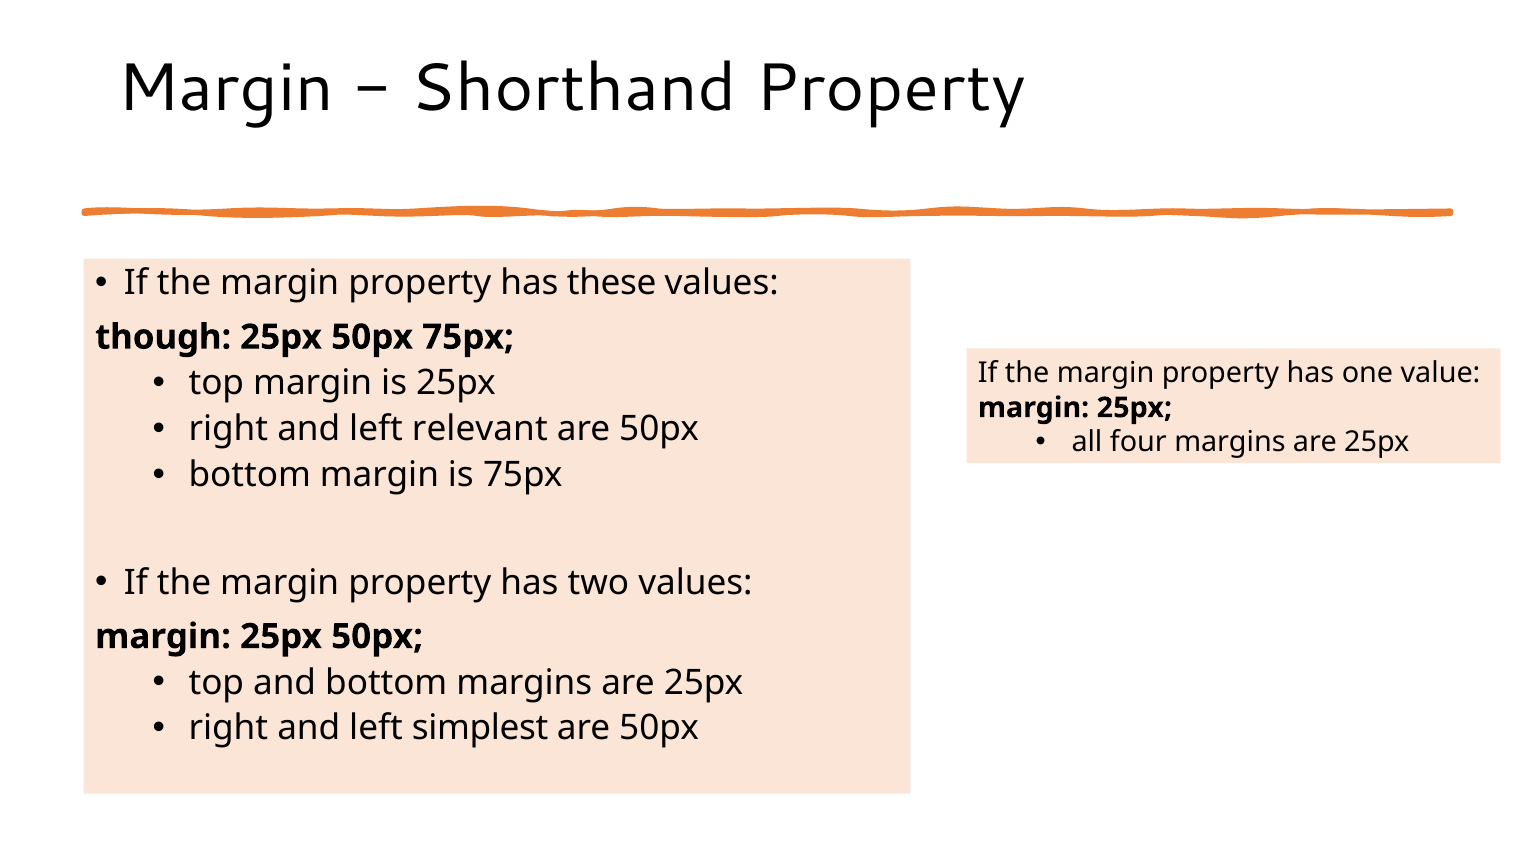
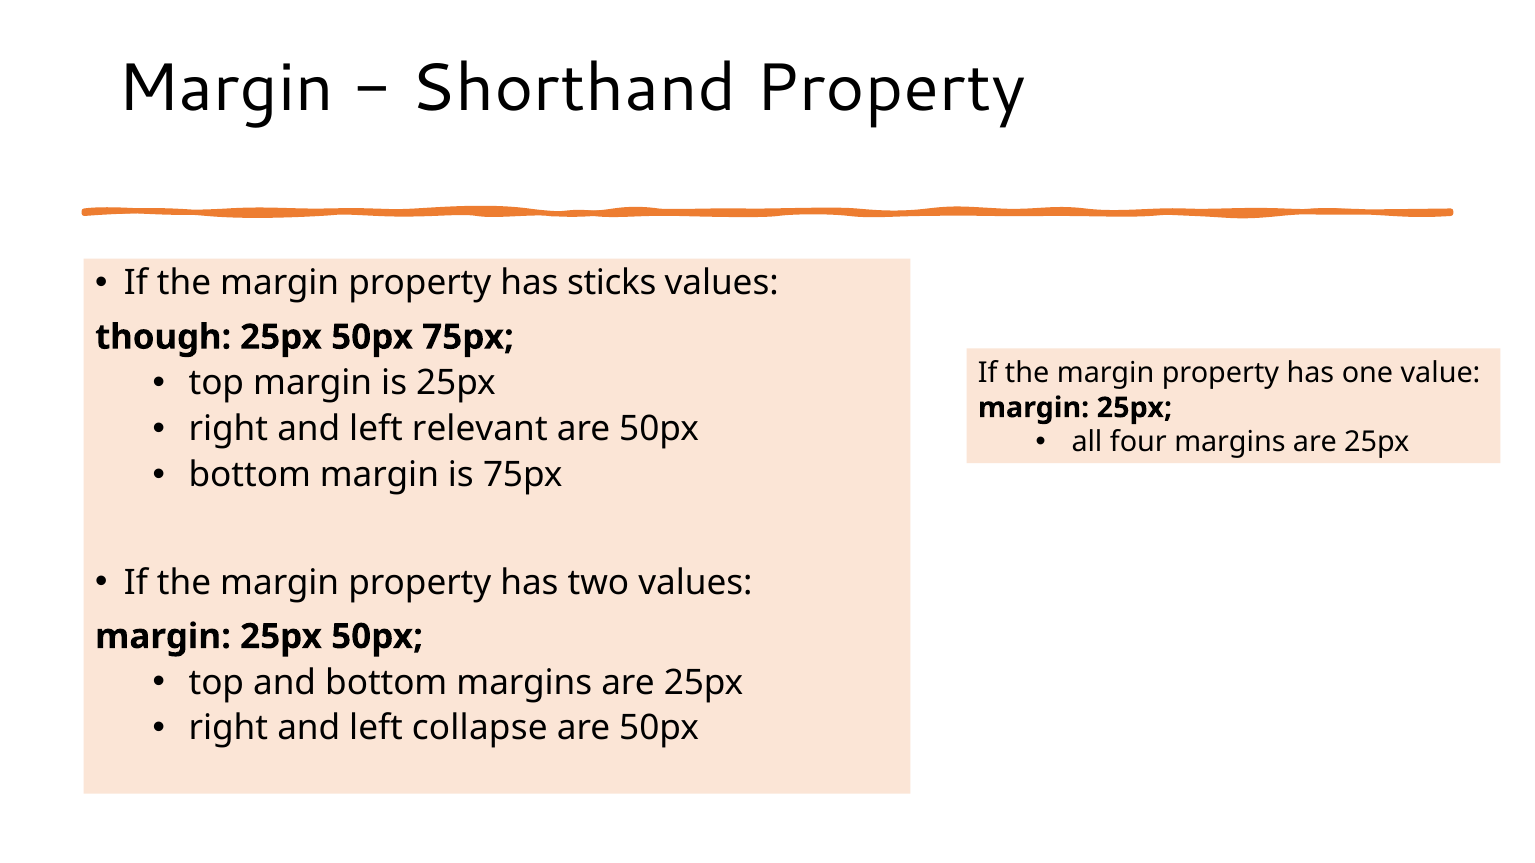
these: these -> sticks (612, 283)
simplest: simplest -> collapse (480, 729)
